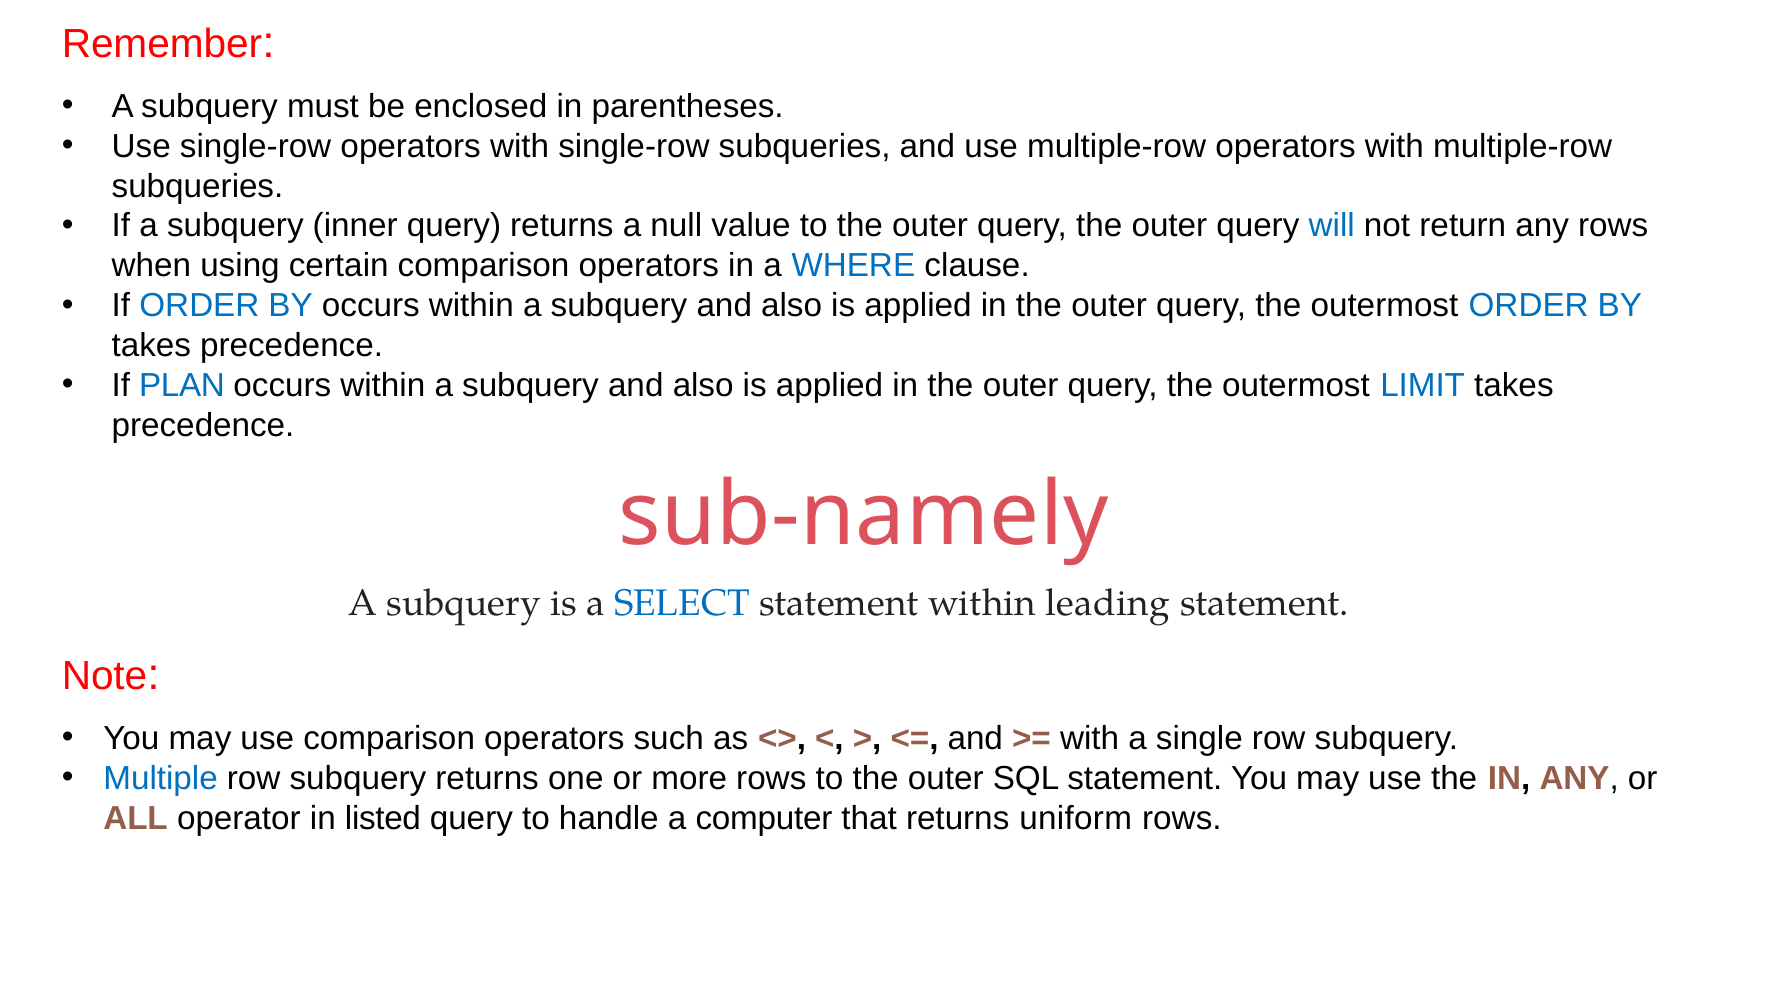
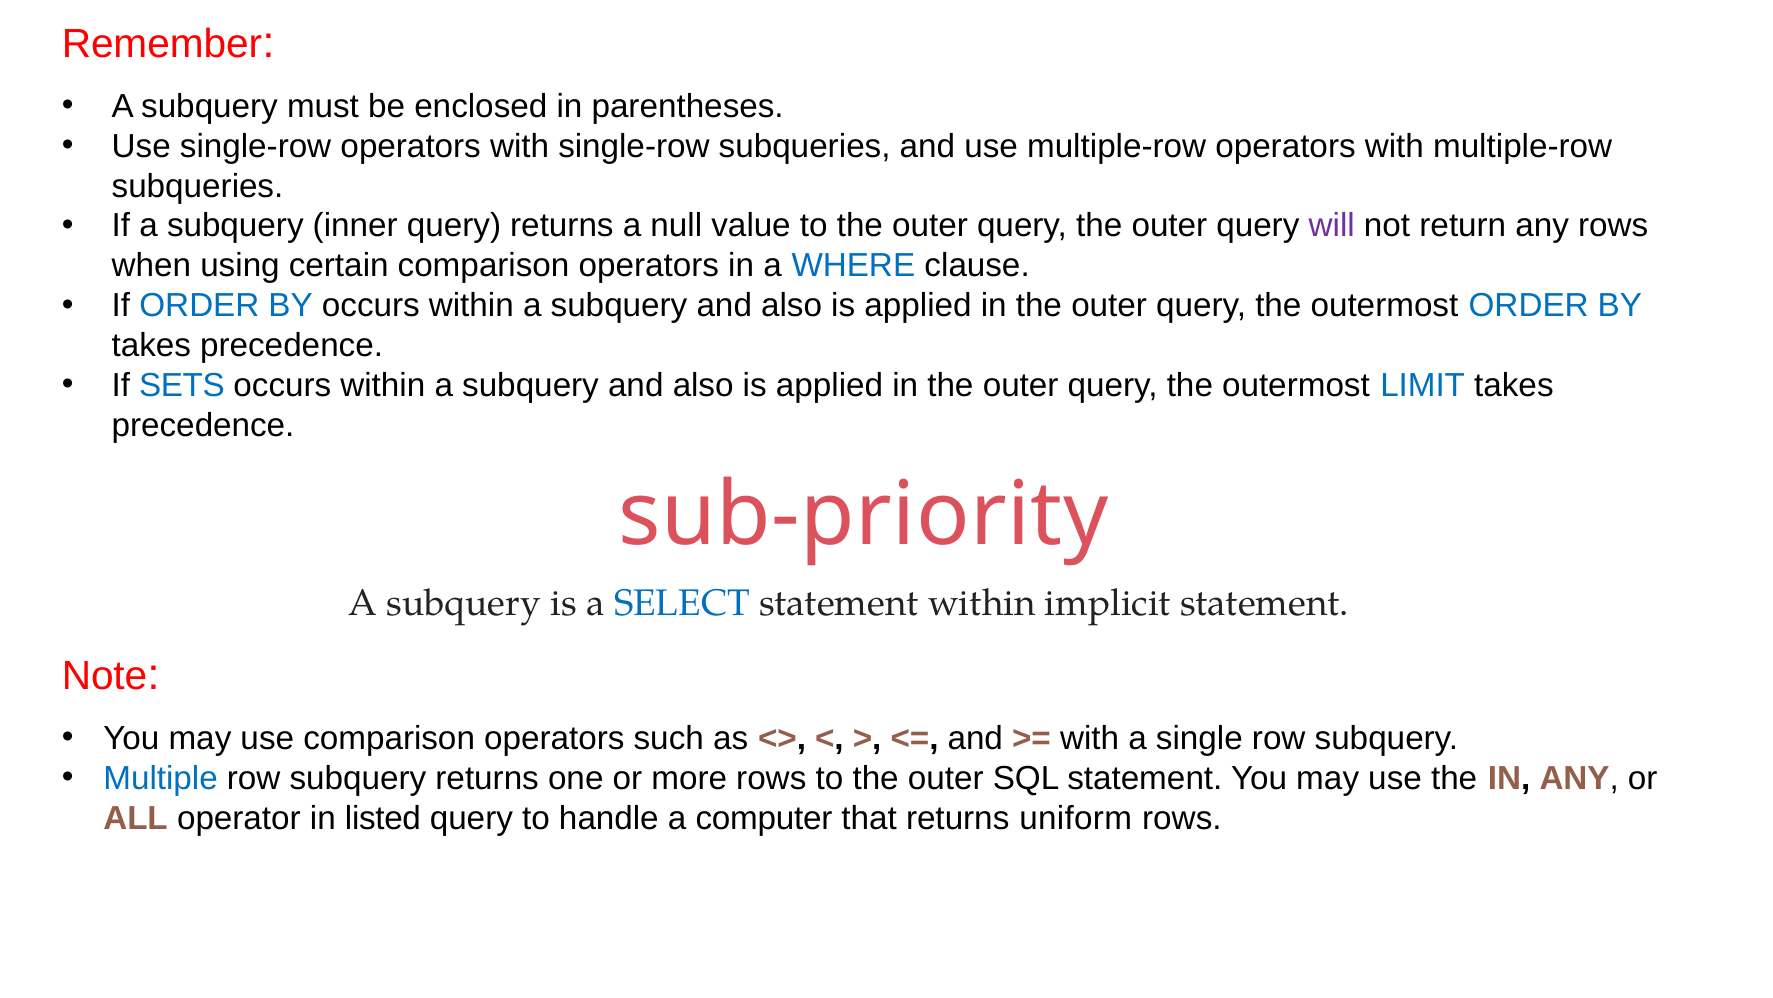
will colour: blue -> purple (1332, 226)
PLAN: PLAN -> SETS (182, 385)
sub-namely: sub-namely -> sub-priority (863, 514)
leading: leading -> implicit (1108, 603)
